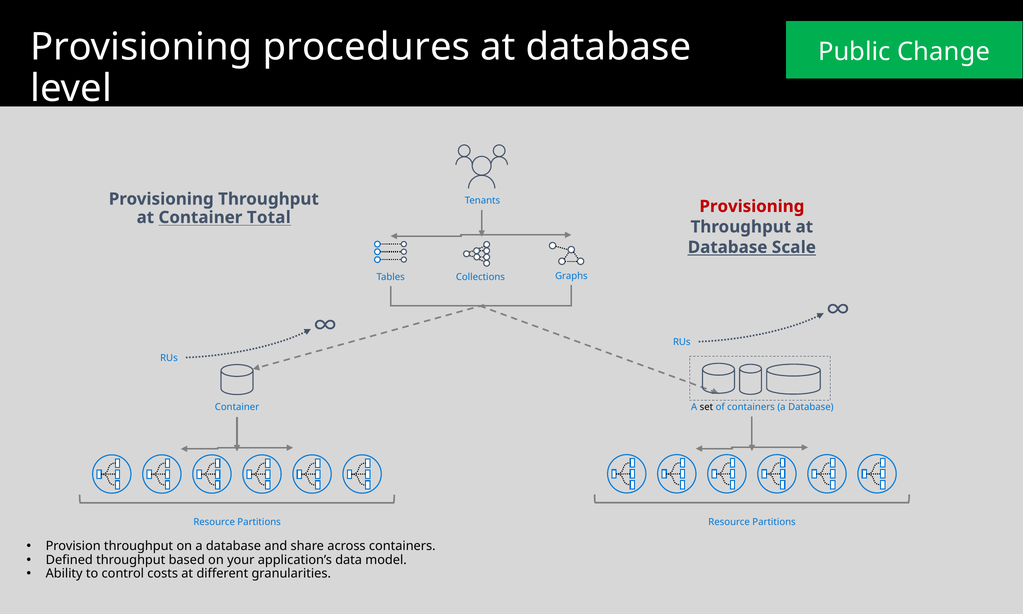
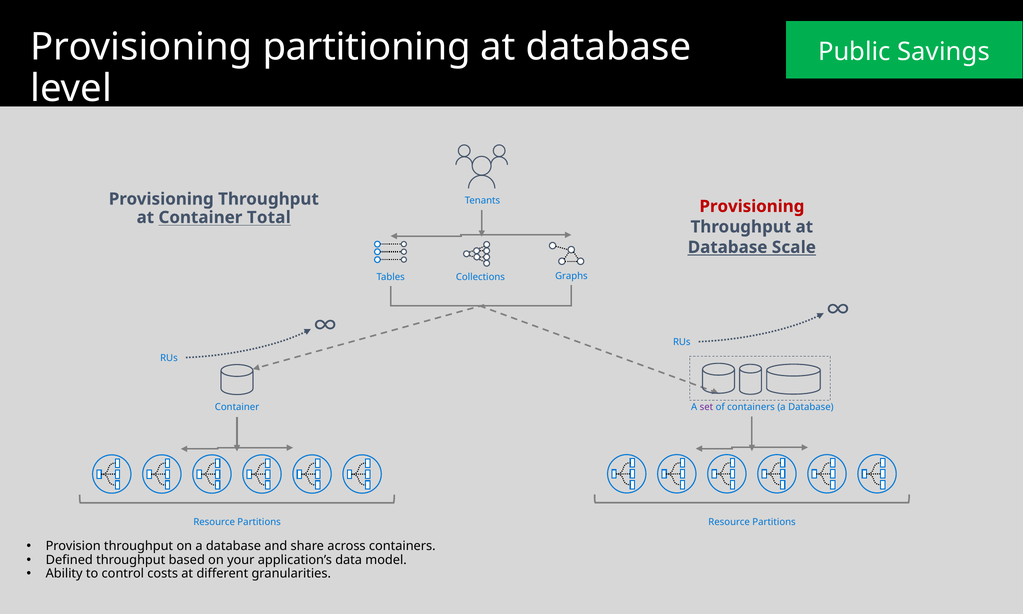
procedures: procedures -> partitioning (367, 47)
Change: Change -> Savings (944, 52)
set colour: black -> purple (706, 407)
